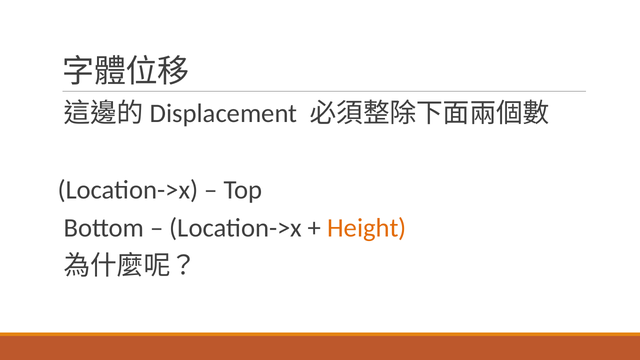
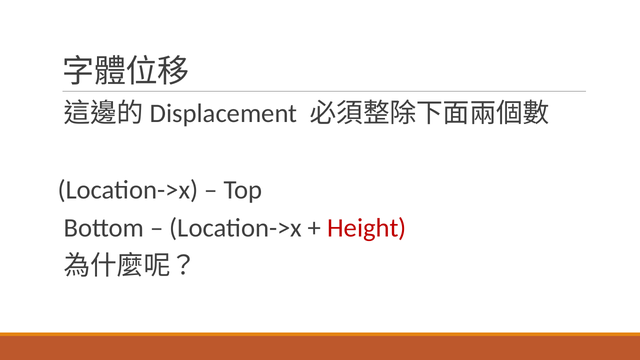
Height colour: orange -> red (367, 228)
